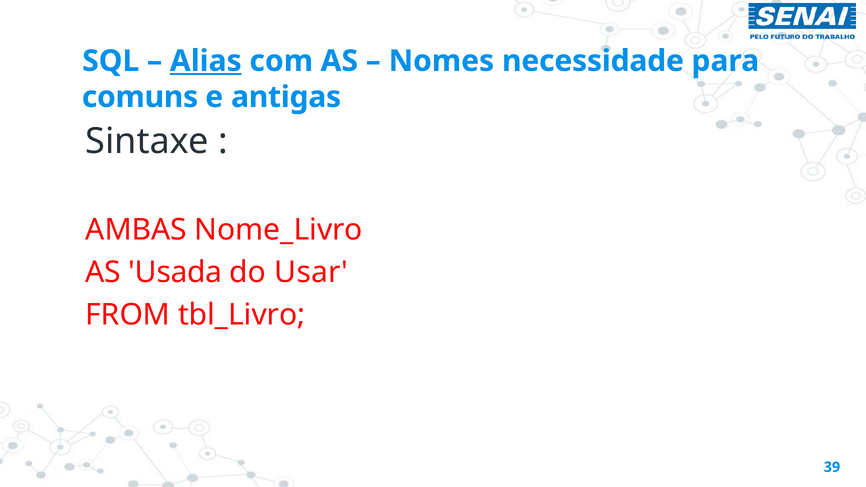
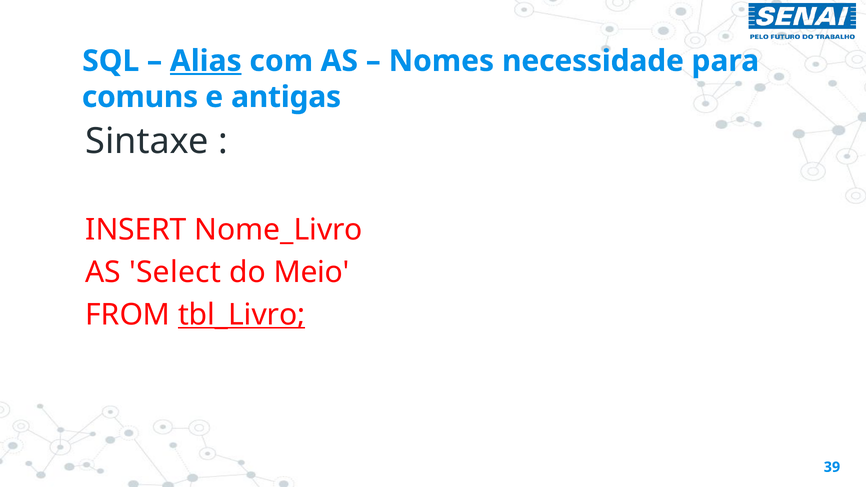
AMBAS: AMBAS -> INSERT (136, 230)
Usada: Usada -> Select (175, 272)
Usar: Usar -> Meio (311, 272)
tbl_Livro underline: none -> present (242, 315)
